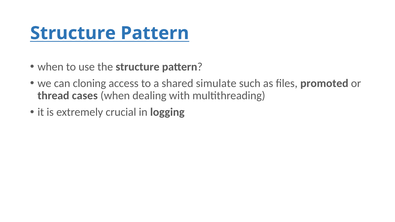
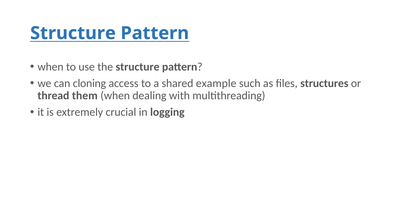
simulate: simulate -> example (216, 83)
promoted: promoted -> structures (324, 83)
cases: cases -> them (85, 96)
